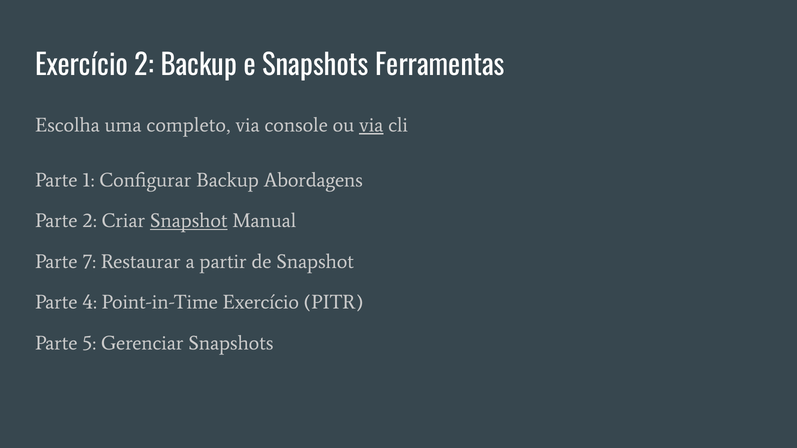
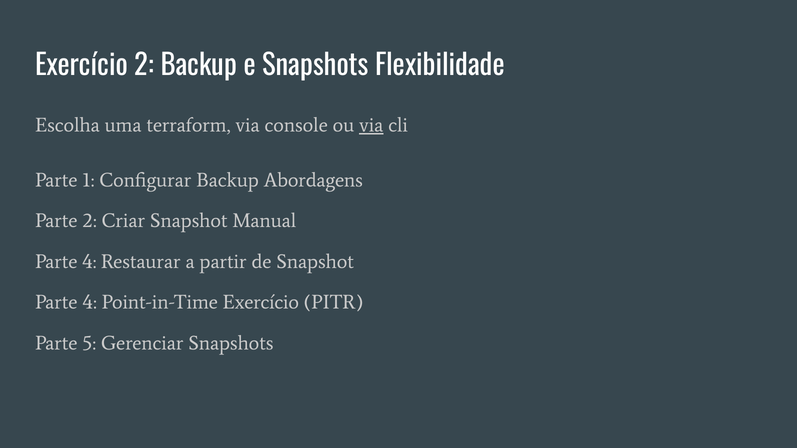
Ferramentas: Ferramentas -> Flexibilidade (440, 66)
completo: completo -> terraform (189, 125)
Snapshot underline: present -> none (189, 221)
7: 7 -> 4 (89, 262)
